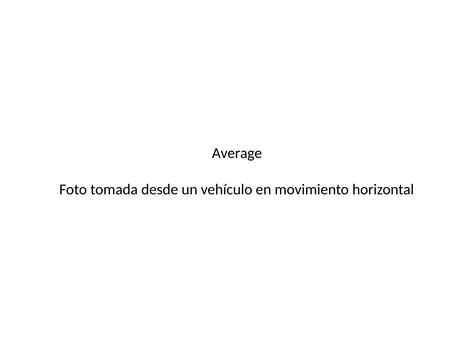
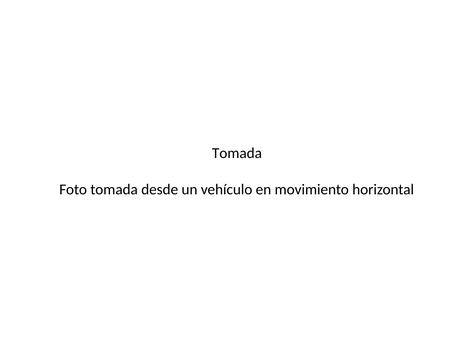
Average: Average -> Tomada (237, 154)
